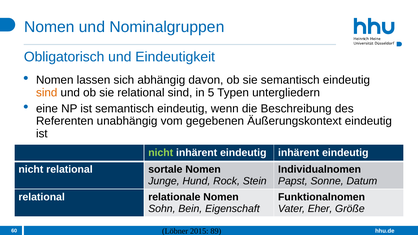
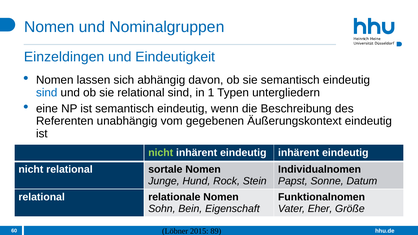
Obligatorisch: Obligatorisch -> Einzeldingen (64, 57)
sind colour: orange -> blue (47, 93)
5: 5 -> 1 (211, 93)
